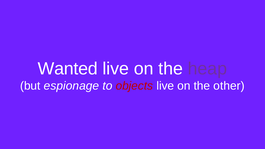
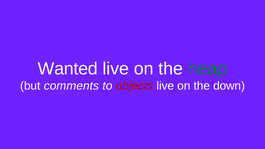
heap colour: purple -> green (207, 69)
espionage: espionage -> comments (71, 86)
other: other -> down (229, 86)
